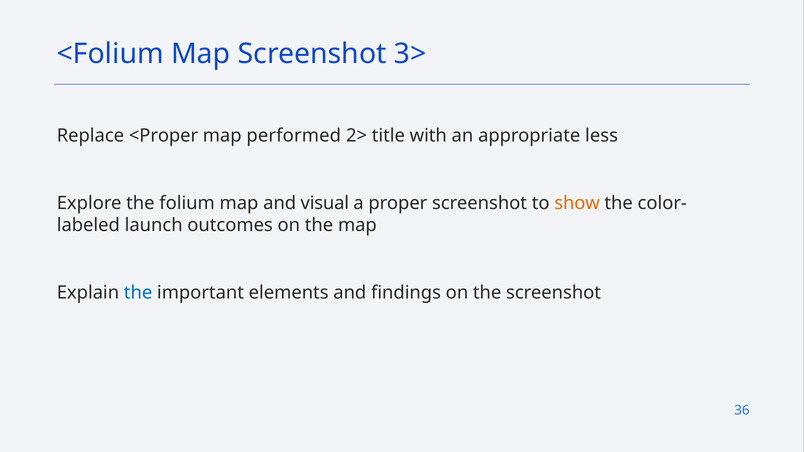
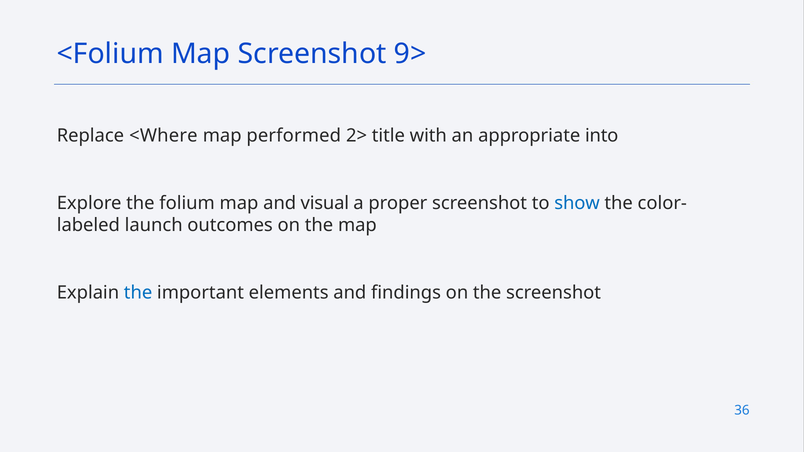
3>: 3> -> 9> (410, 54)
<Proper: <Proper -> <Where (163, 136)
less: less -> into (602, 136)
show colour: orange -> blue (577, 203)
